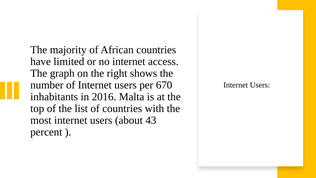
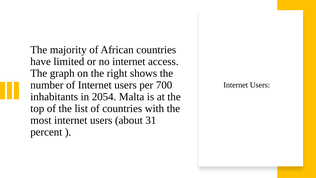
670: 670 -> 700 (164, 85)
2016: 2016 -> 2054 (104, 97)
43: 43 -> 31 (151, 120)
